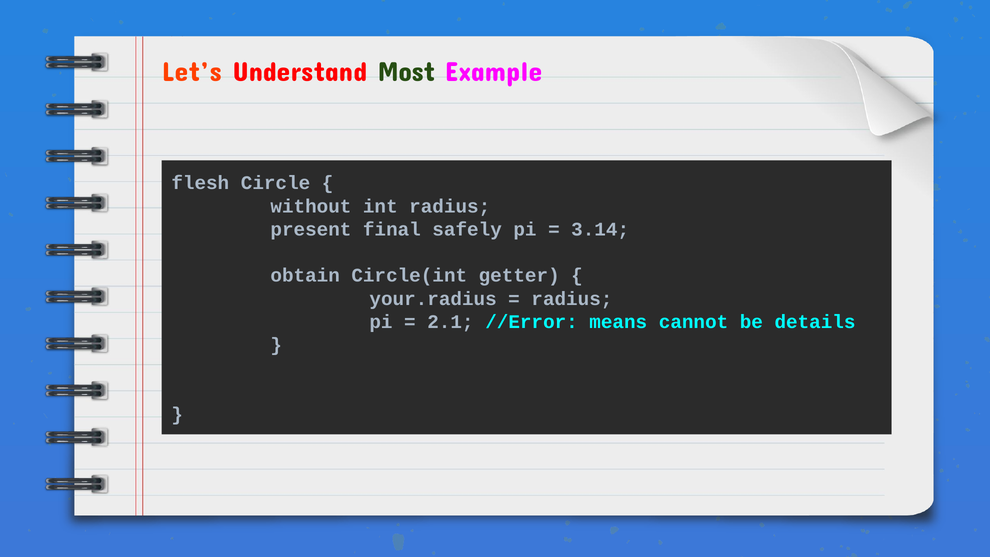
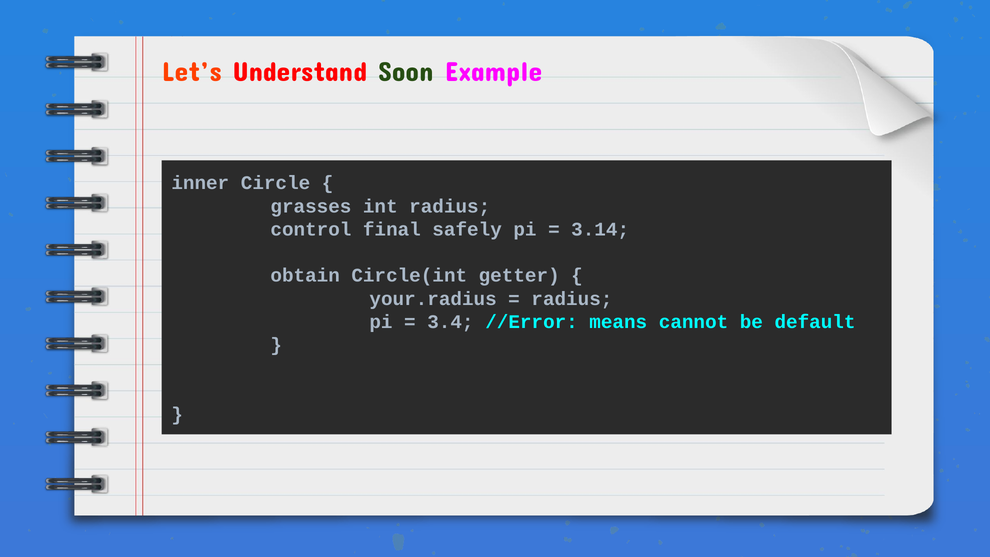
Most: Most -> Soon (406, 72)
flesh: flesh -> inner (200, 183)
without: without -> grasses (311, 206)
present: present -> control (311, 229)
2.1: 2.1 -> 3.4 (450, 322)
details: details -> default (815, 322)
